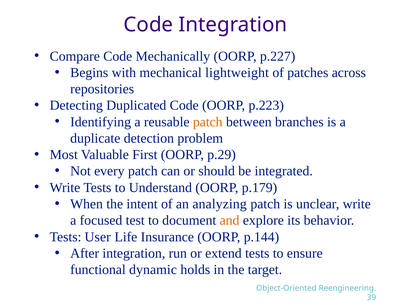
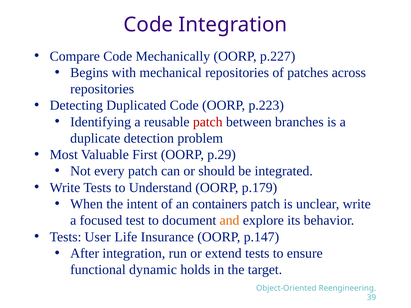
mechanical lightweight: lightweight -> repositories (237, 73)
patch colour: orange -> red (208, 122)
analyzing: analyzing -> containers (220, 204)
p.144: p.144 -> p.147 (261, 237)
